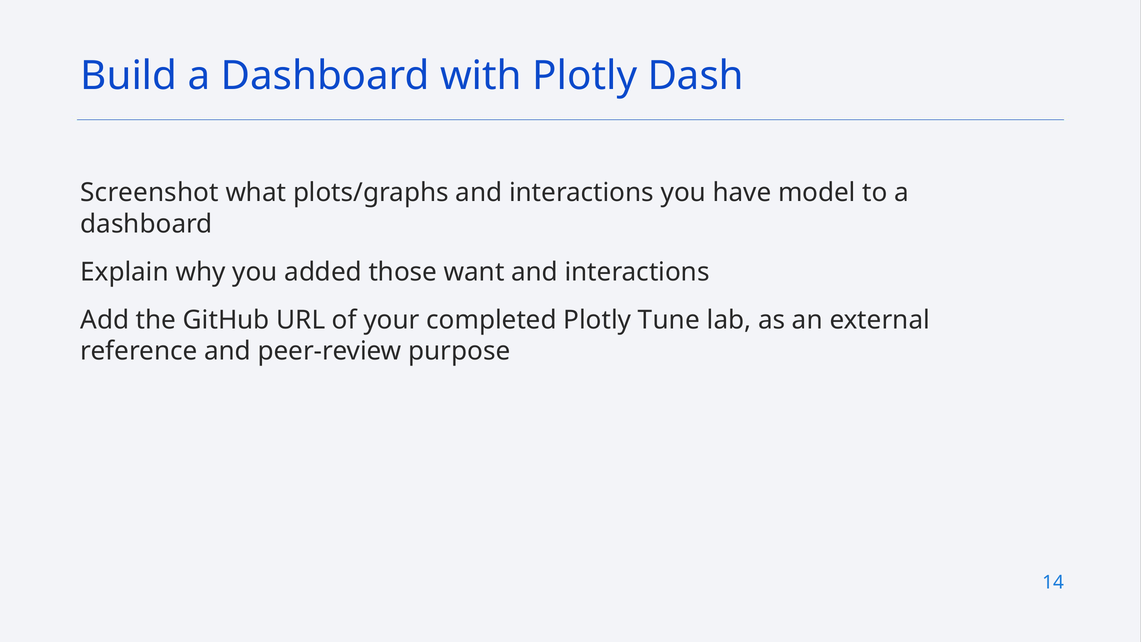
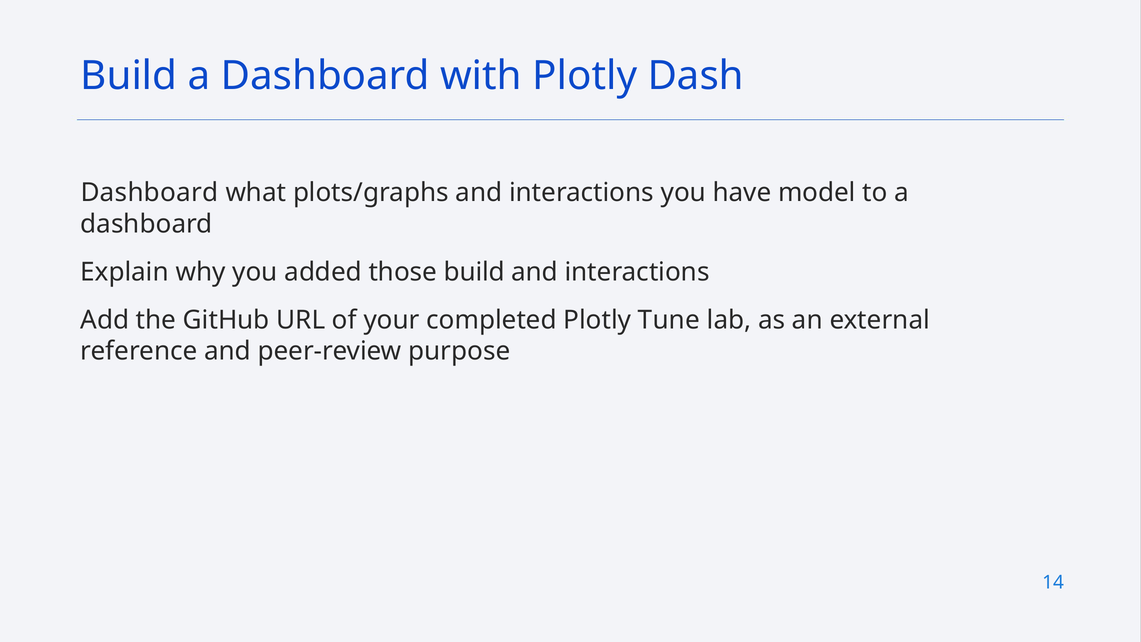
Screenshot: Screenshot -> Dashboard (149, 193)
those want: want -> build (474, 272)
